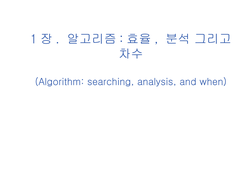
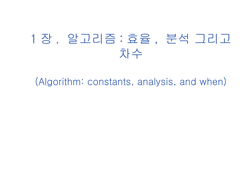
searching: searching -> constants (111, 82)
